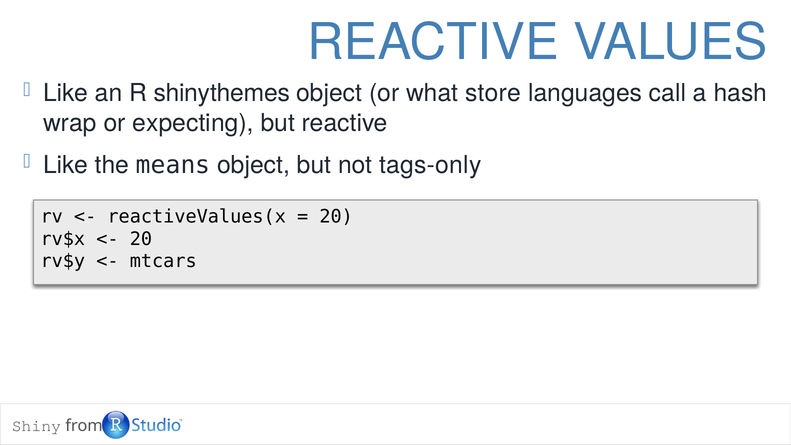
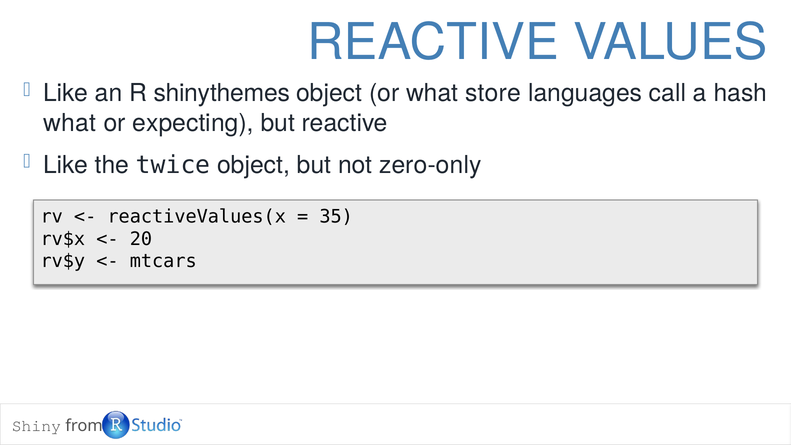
wrap: wrap -> what (70, 123)
means: means -> twice (173, 165)
tags-only: tags-only -> zero-only (430, 165)
20: 20 -> 35 (336, 217)
